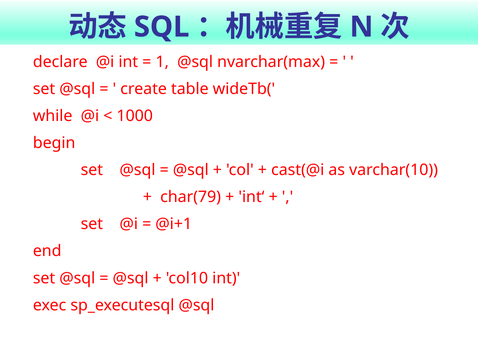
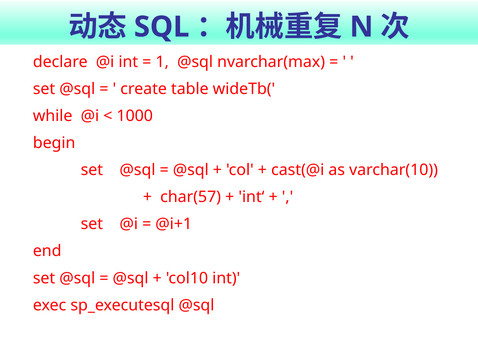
char(79: char(79 -> char(57 (191, 197)
